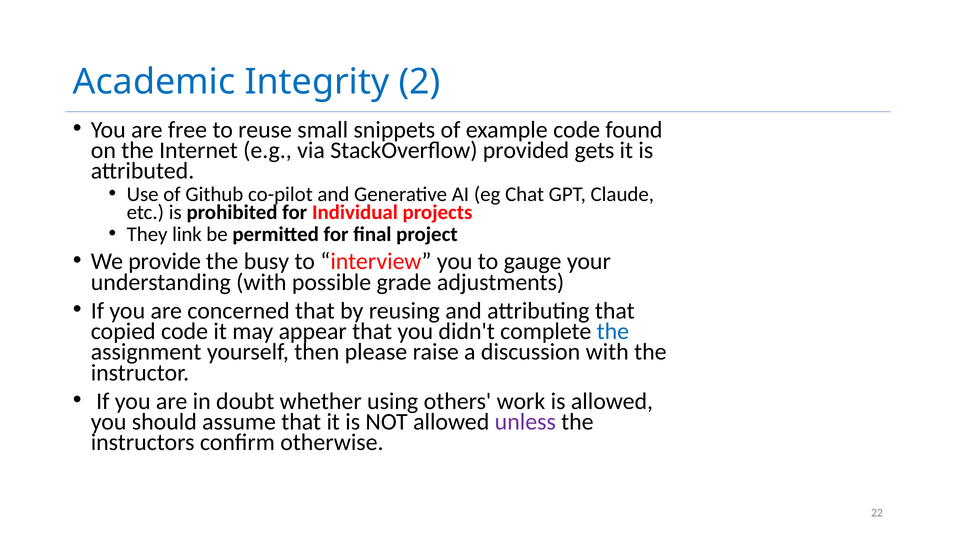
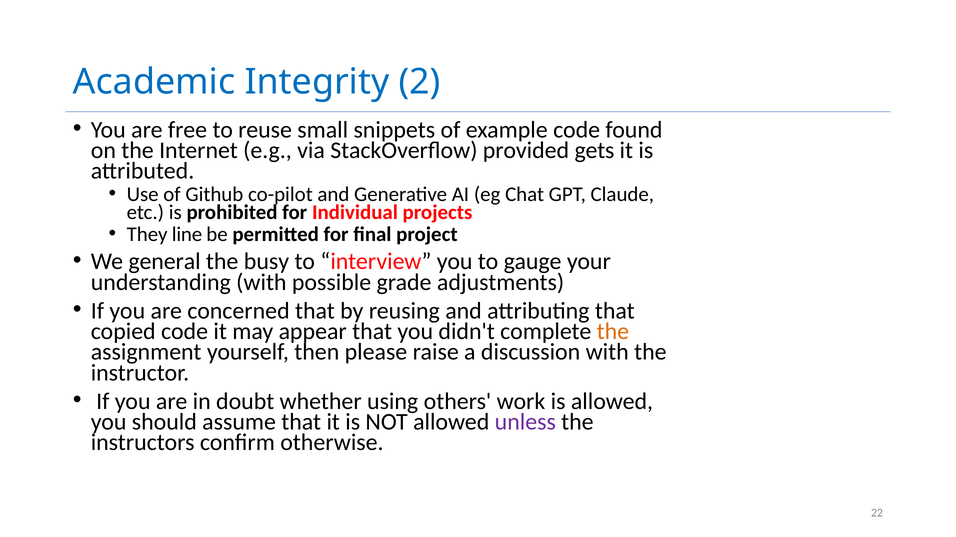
link: link -> line (187, 235)
provide: provide -> general (165, 262)
the colour: blue -> orange (613, 332)
